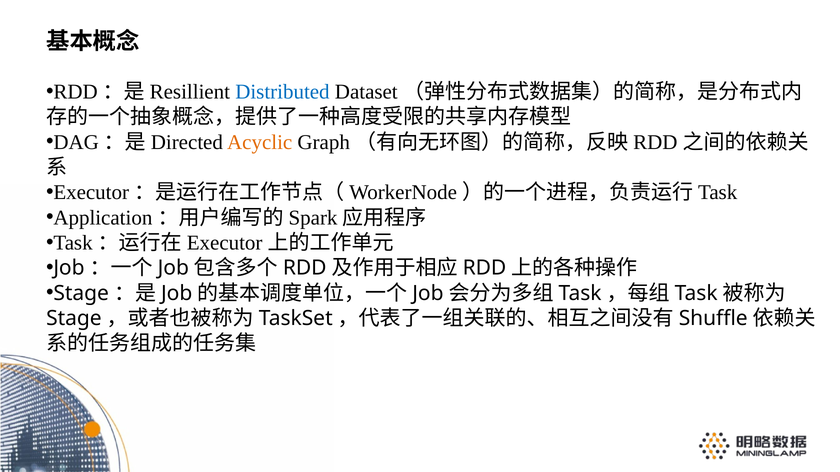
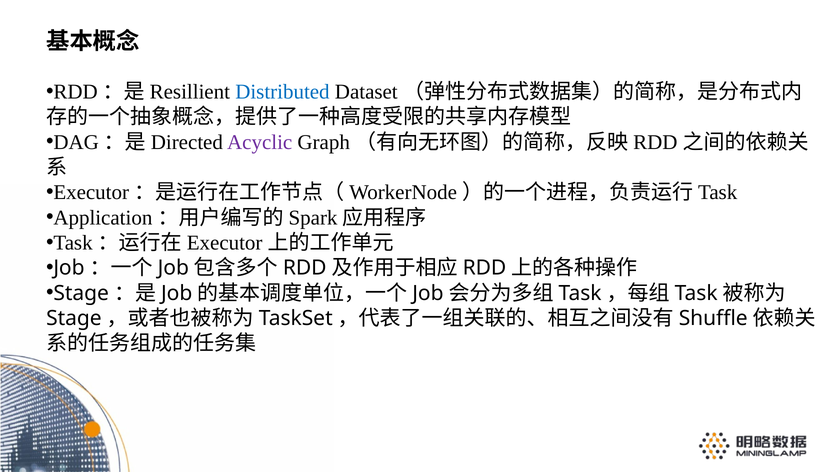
Acyclic colour: orange -> purple (260, 142)
